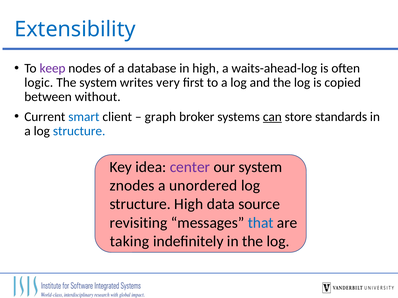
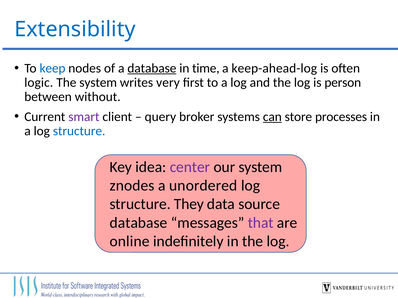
keep colour: purple -> blue (52, 68)
database underline: none -> present (152, 68)
in high: high -> time (206, 68)
waits-ahead-log: waits-ahead-log -> keep-ahead-log (274, 68)
copied: copied -> person (343, 83)
smart colour: blue -> purple (84, 117)
graph: graph -> query (160, 117)
standards: standards -> processes (341, 117)
structure High: High -> They (189, 204)
revisiting: revisiting -> database (139, 223)
that colour: blue -> purple (261, 223)
taking: taking -> online (130, 242)
